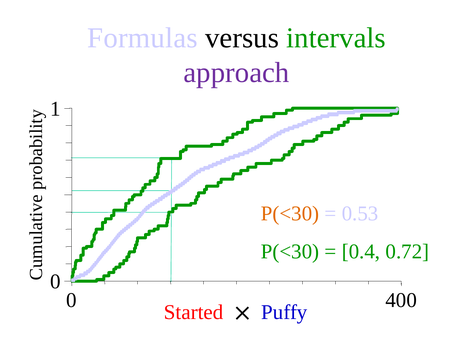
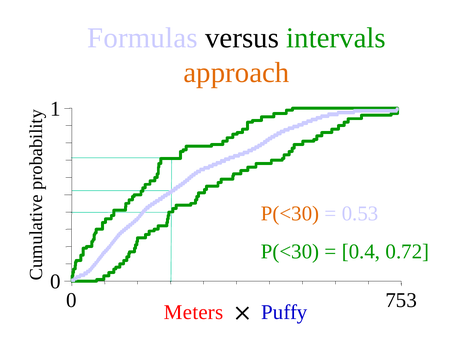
approach colour: purple -> orange (236, 73)
400: 400 -> 753 (401, 300)
Started: Started -> Meters (194, 312)
